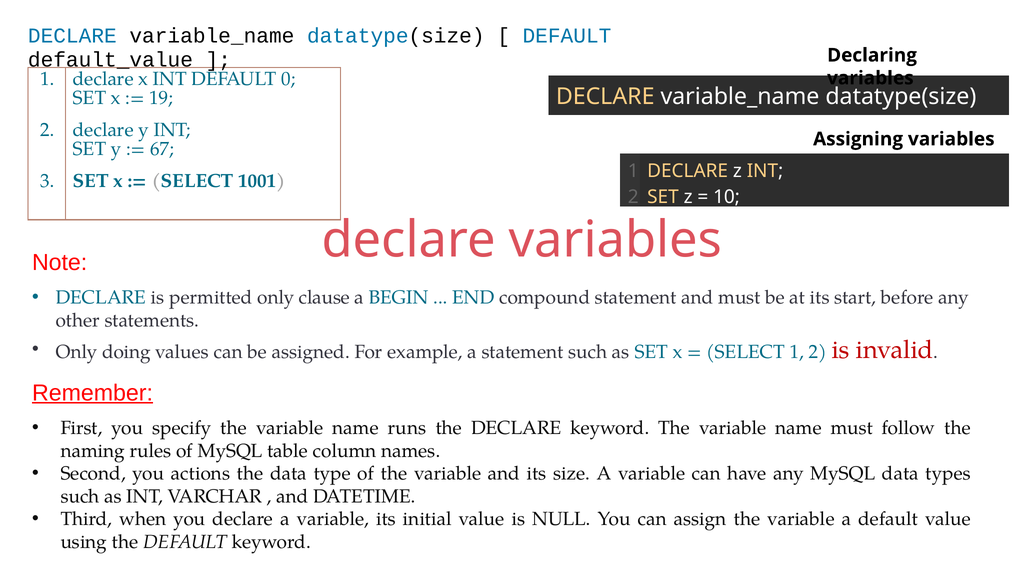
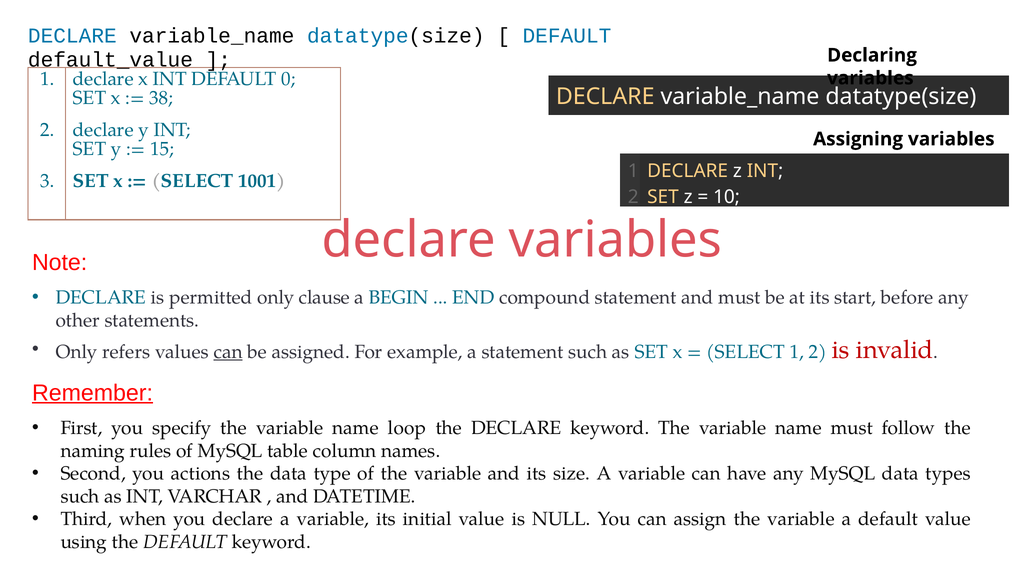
19: 19 -> 38 (161, 98)
67: 67 -> 15 (162, 149)
doing: doing -> refers (126, 352)
can underline: none -> present (228, 352)
runs: runs -> loop (407, 428)
